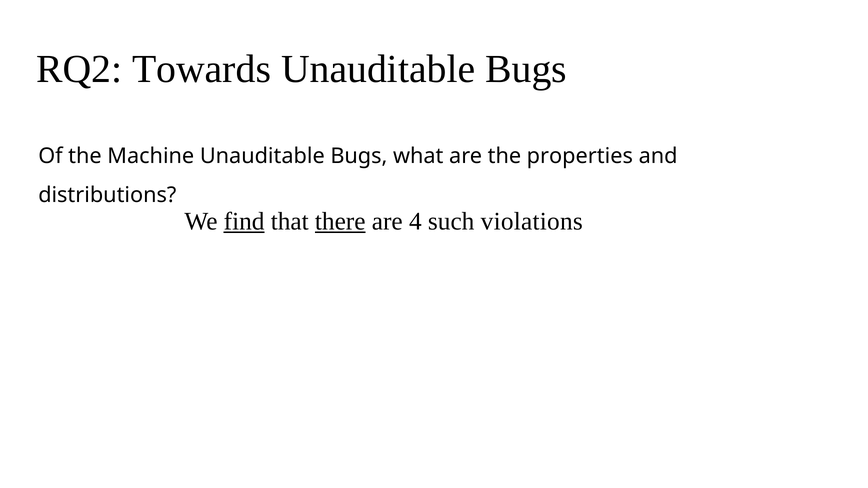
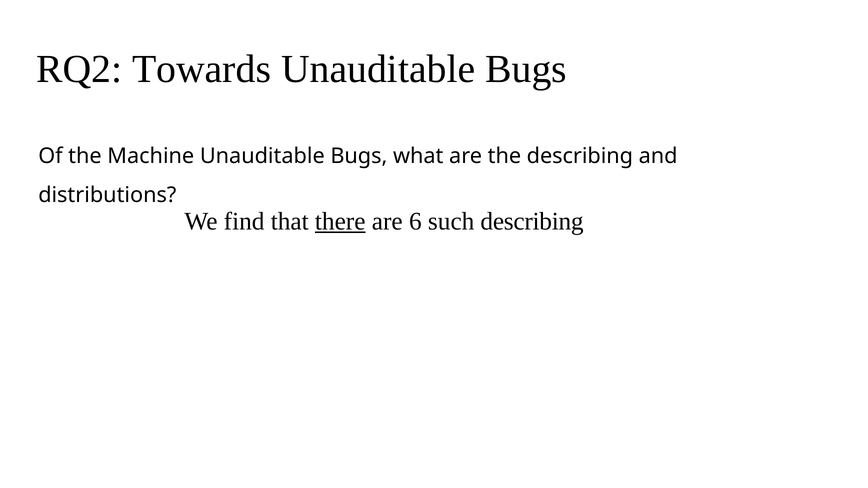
the properties: properties -> describing (580, 156)
find underline: present -> none (244, 222)
4: 4 -> 6 (415, 222)
such violations: violations -> describing (532, 222)
